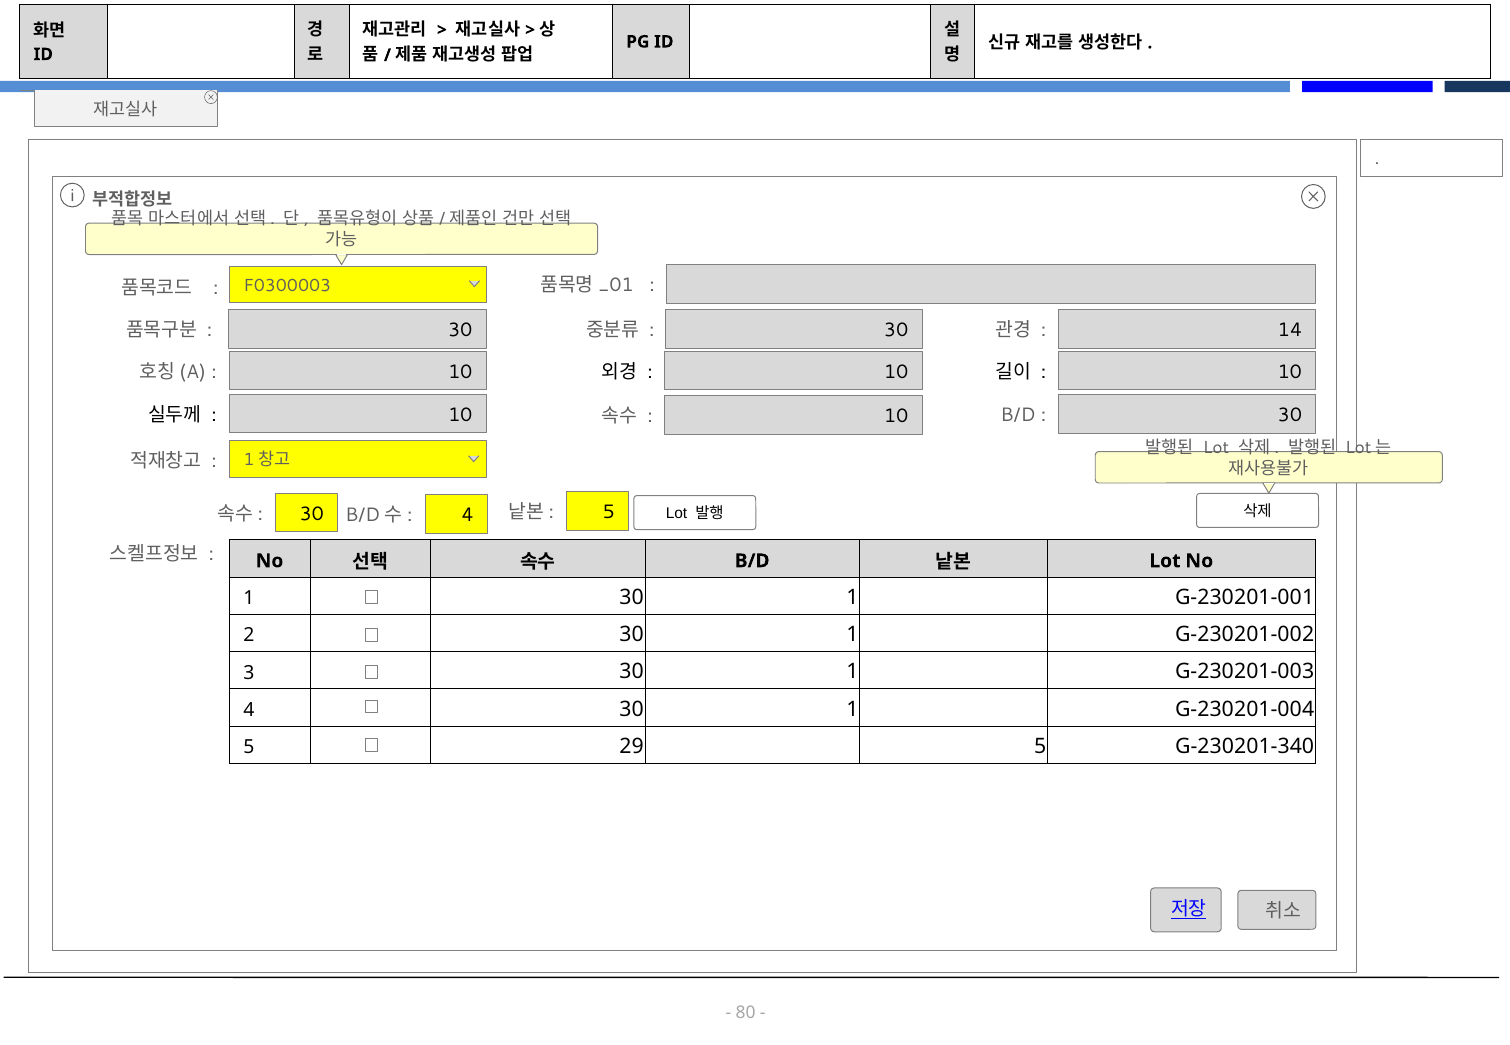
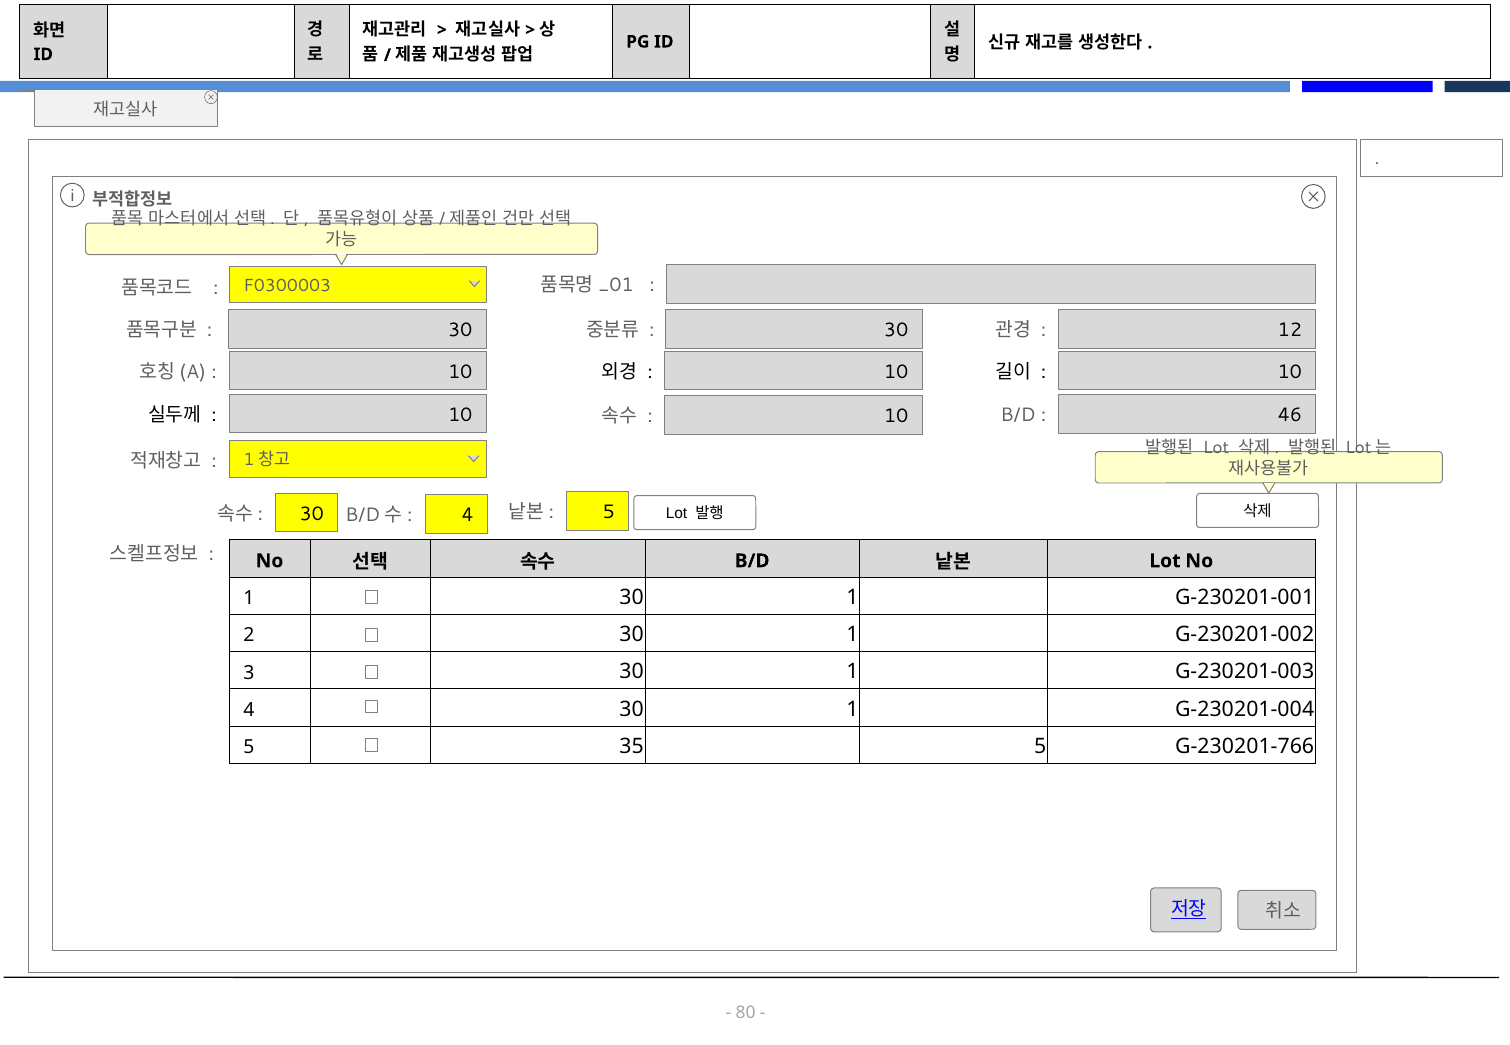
14: 14 -> 12 (1290, 330)
30: 30 -> 46 (1290, 415)
29: 29 -> 35 (632, 747)
G-230201-340: G-230201-340 -> G-230201-766 (1245, 747)
